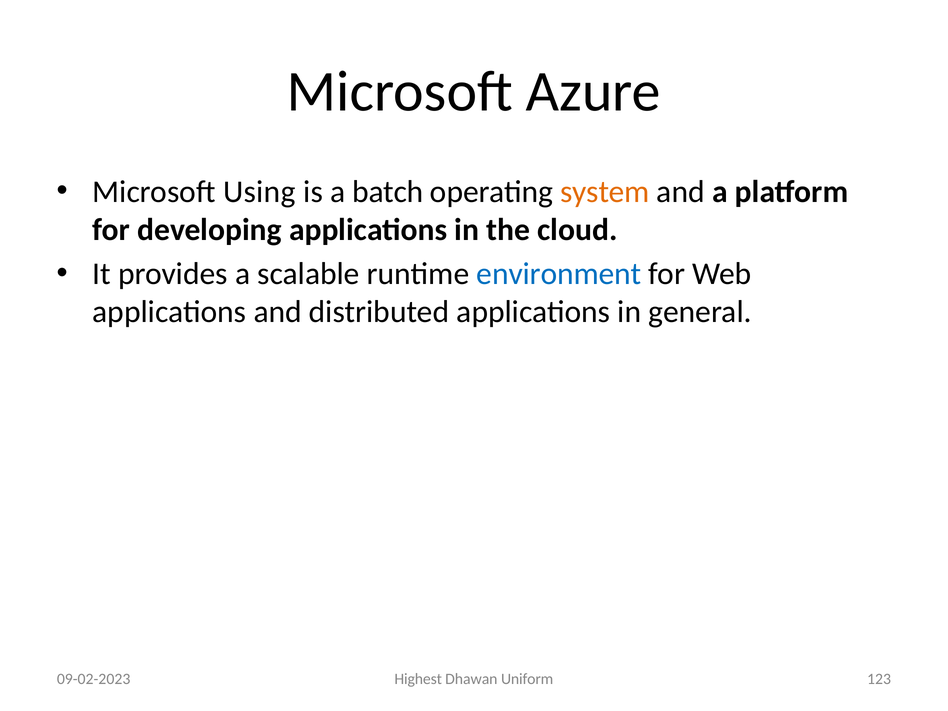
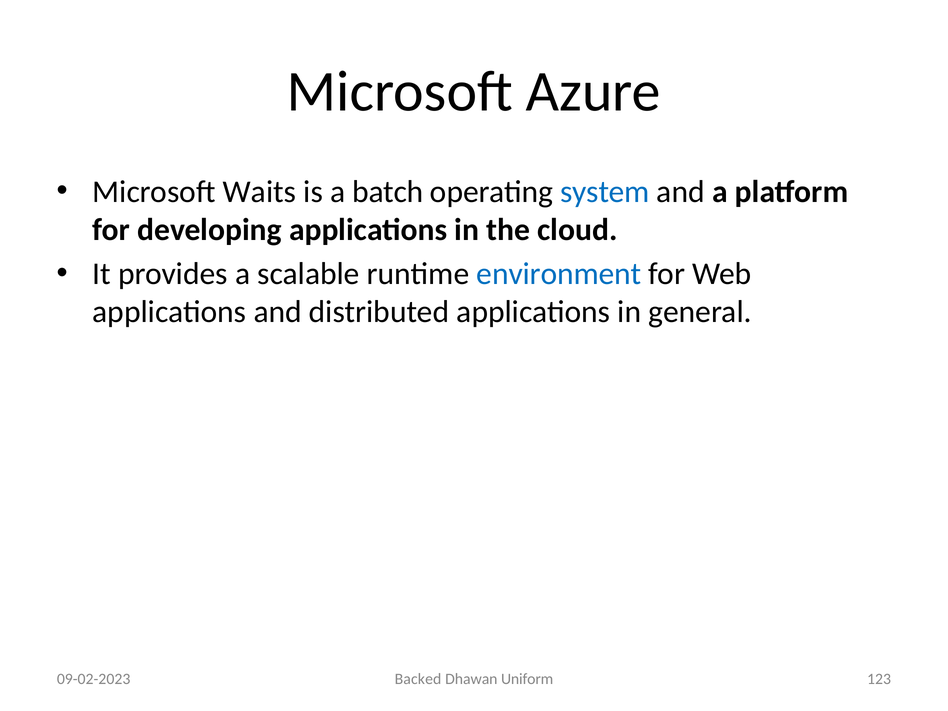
Using: Using -> Waits (259, 192)
system colour: orange -> blue (605, 192)
Highest: Highest -> Backed (418, 679)
